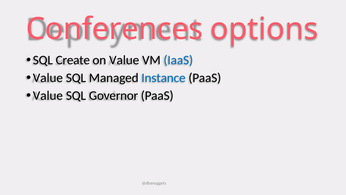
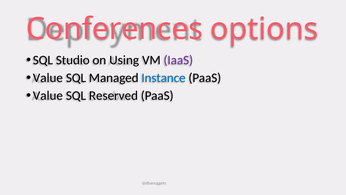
Create: Create -> Studio (73, 60)
on Value: Value -> Using (124, 60)
IaaS colour: blue -> purple (178, 60)
Governor: Governor -> Reserved (113, 95)
